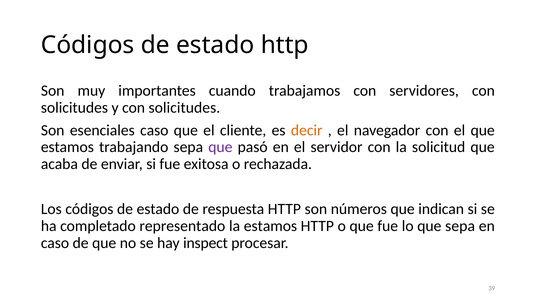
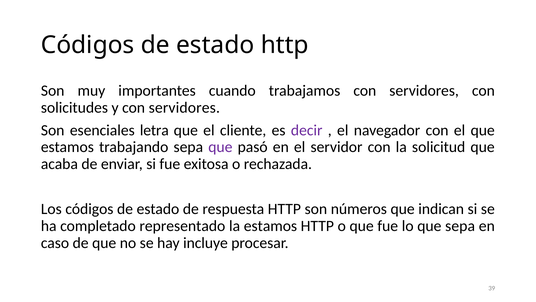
y con solicitudes: solicitudes -> servidores (184, 108)
esenciales caso: caso -> letra (154, 130)
decir colour: orange -> purple (307, 130)
inspect: inspect -> incluye (205, 242)
